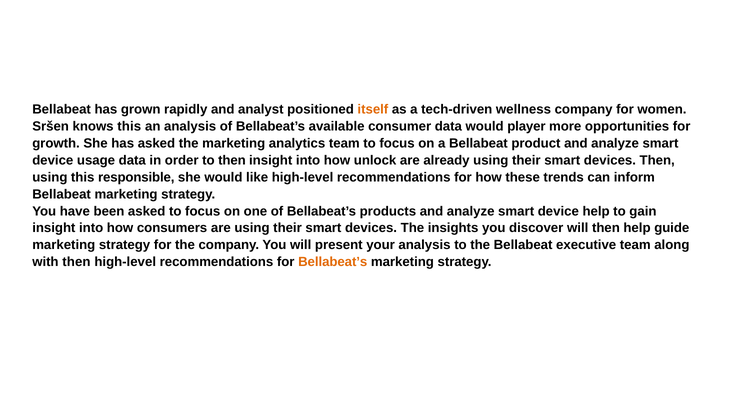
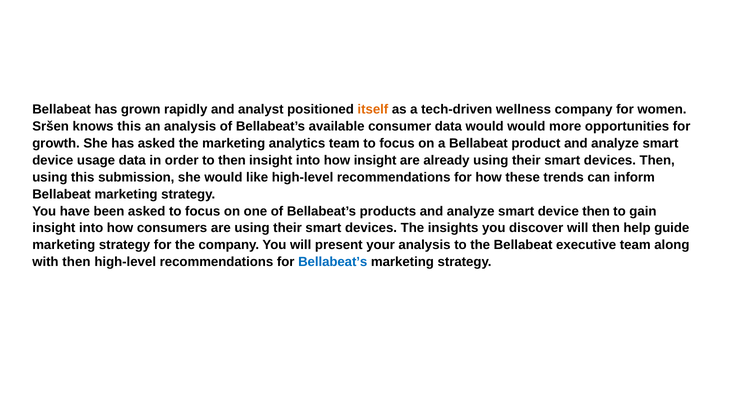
would player: player -> would (526, 126)
how unlock: unlock -> insight (375, 160)
responsible: responsible -> submission (136, 177)
device help: help -> then (596, 211)
Bellabeat’s colour: orange -> blue (333, 262)
